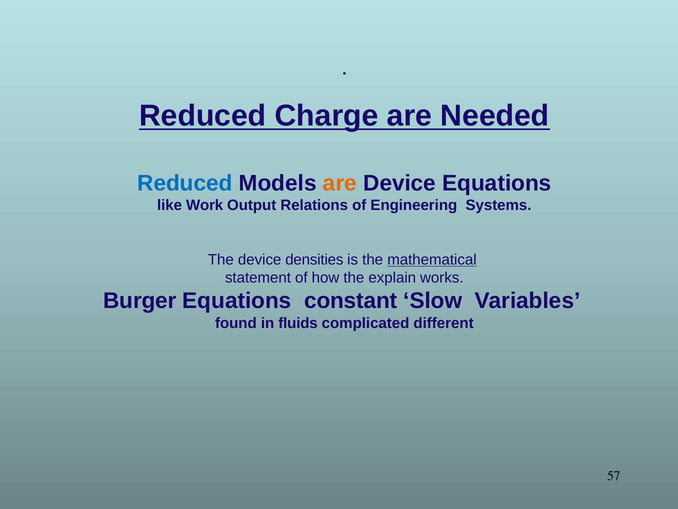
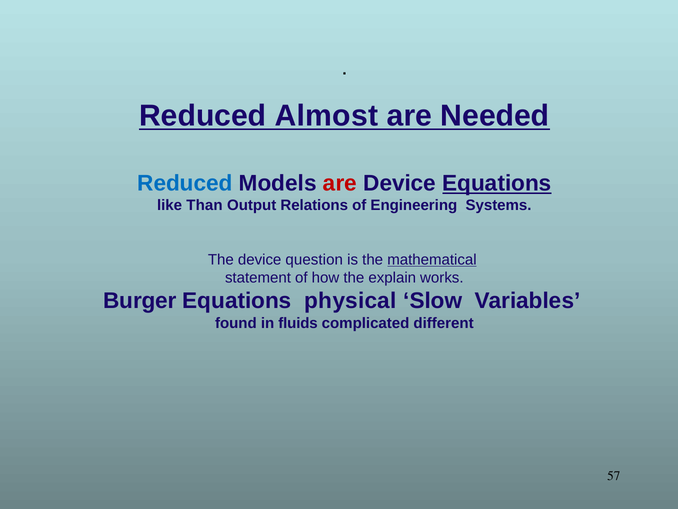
Charge: Charge -> Almost (326, 116)
are colour: orange -> red (340, 183)
Equations underline: none -> present (497, 183)
Work: Work -> Than (204, 205)
densities: densities -> question (314, 259)
constant: constant -> physical (350, 301)
